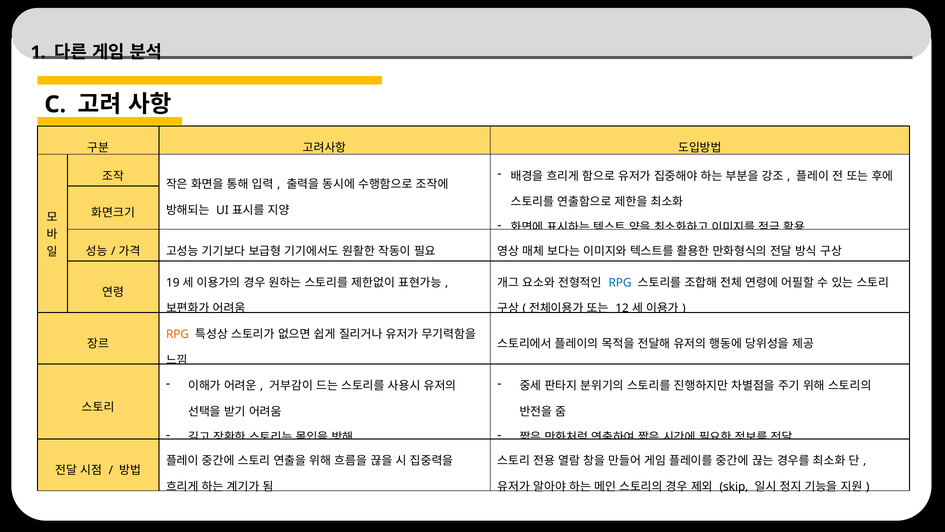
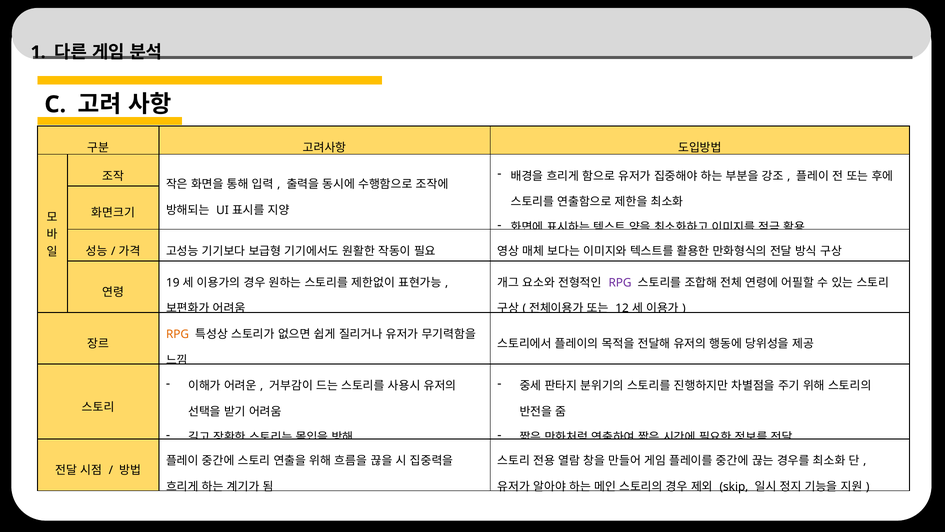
RPG colour: blue -> purple (620, 283)
